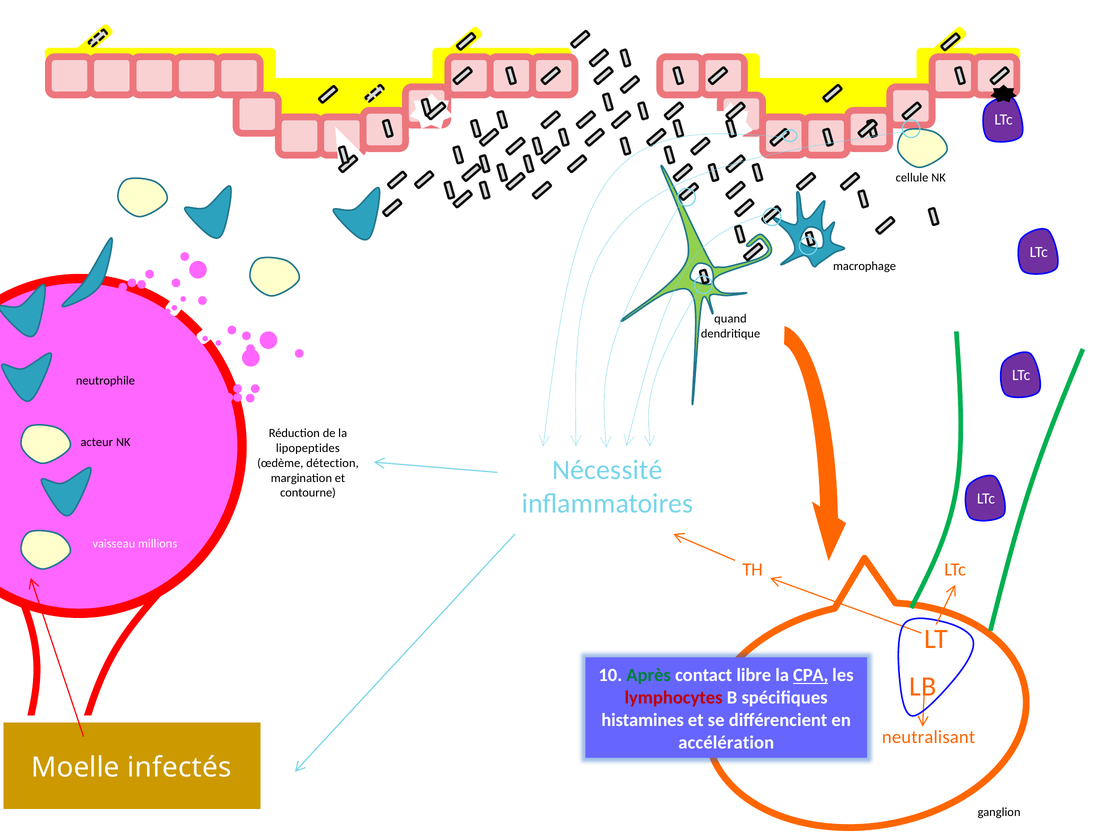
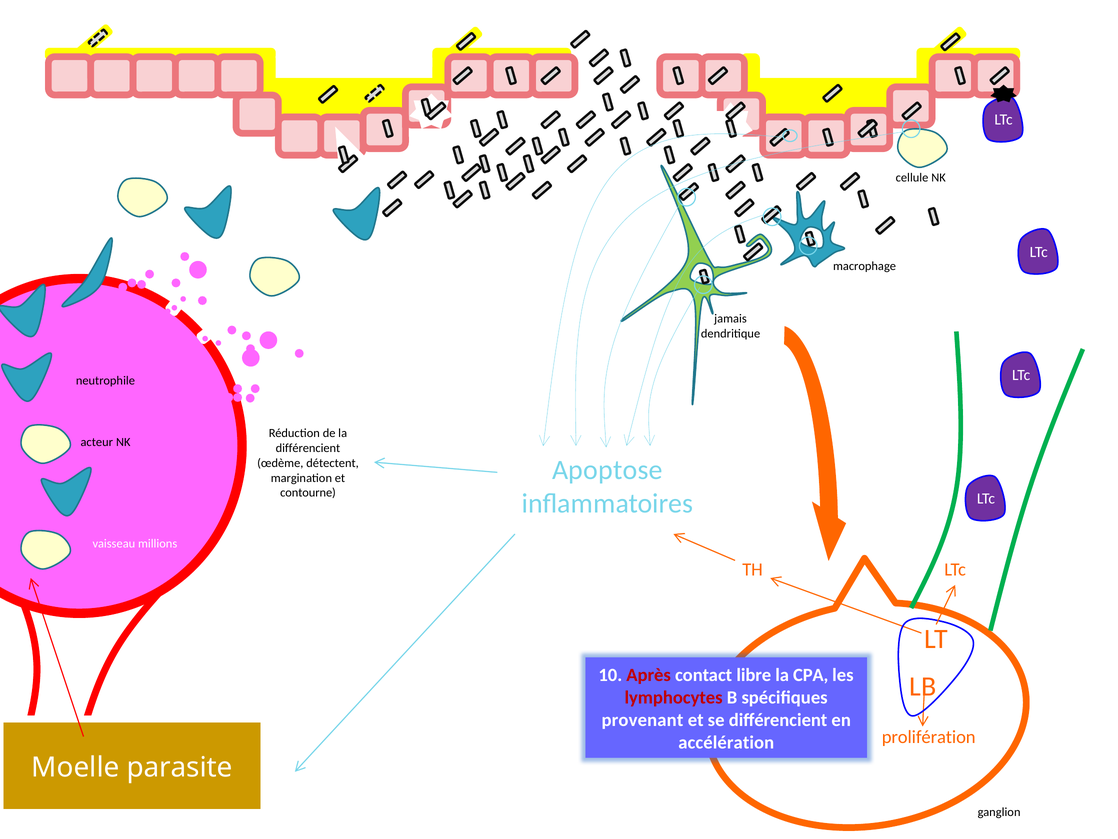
quand: quand -> jamais (731, 319)
lipopeptides: lipopeptides -> différencient (308, 448)
détection: détection -> détectent (333, 463)
Nécessité: Nécessité -> Apoptose (607, 470)
Après colour: green -> red (649, 675)
CPA underline: present -> none (811, 675)
histamines: histamines -> provenant (642, 720)
neutralisant: neutralisant -> prolifération (929, 737)
infectés: infectés -> parasite (180, 767)
